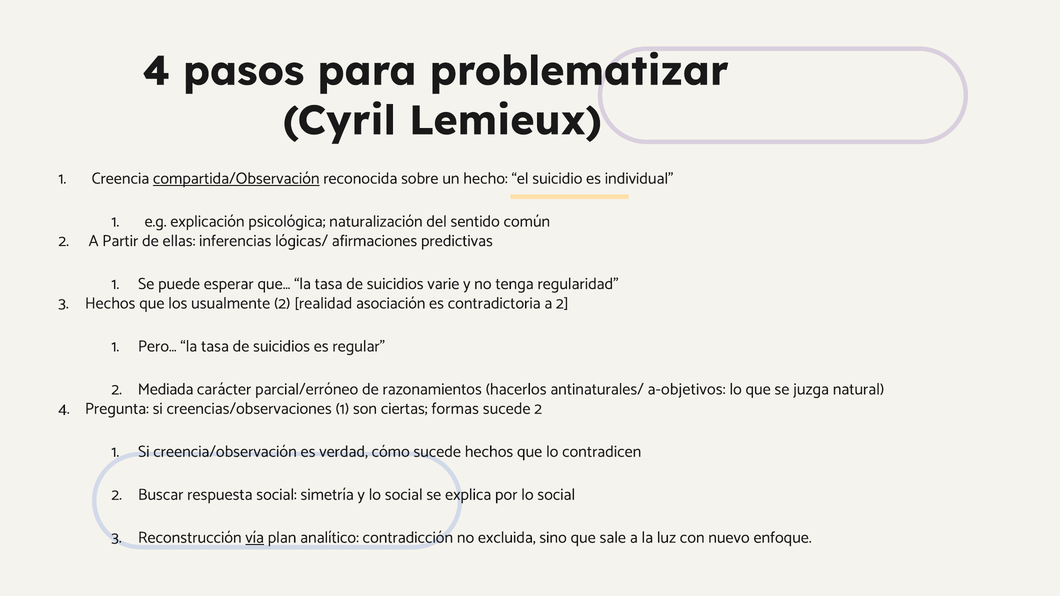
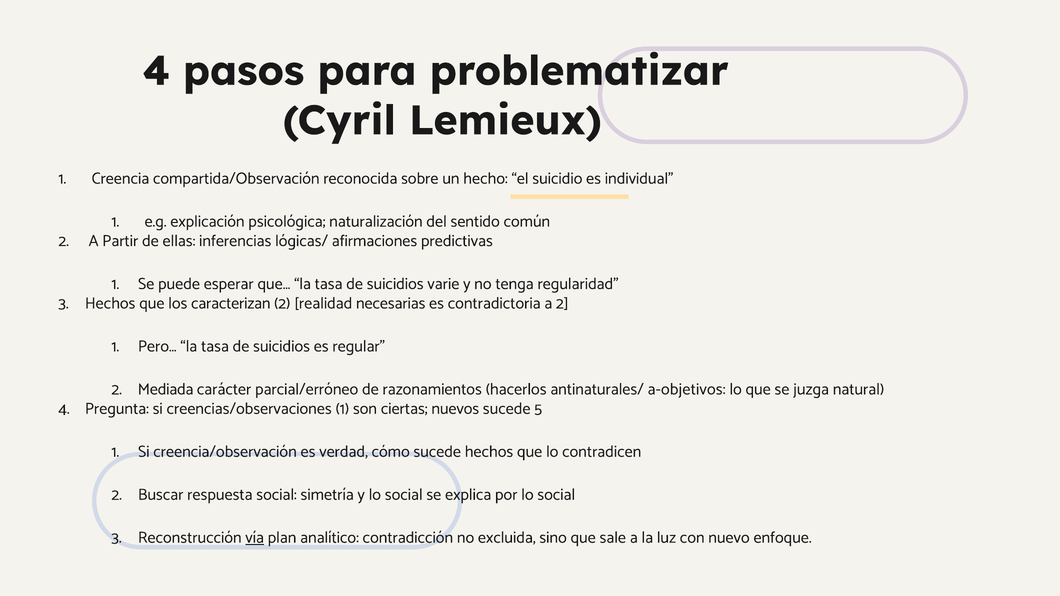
compartida/Observación underline: present -> none (236, 178)
usualmente: usualmente -> caracterizan (231, 303)
asociación: asociación -> necesarias (391, 303)
formas: formas -> nuevos (455, 409)
sucede 2: 2 -> 5 (538, 409)
